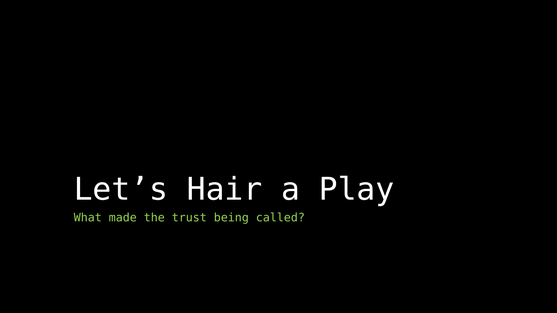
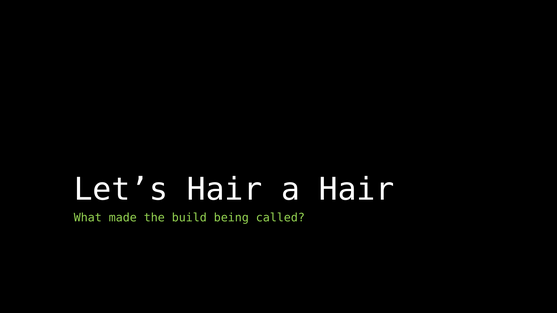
a Play: Play -> Hair (357, 190)
trust: trust -> build (189, 218)
